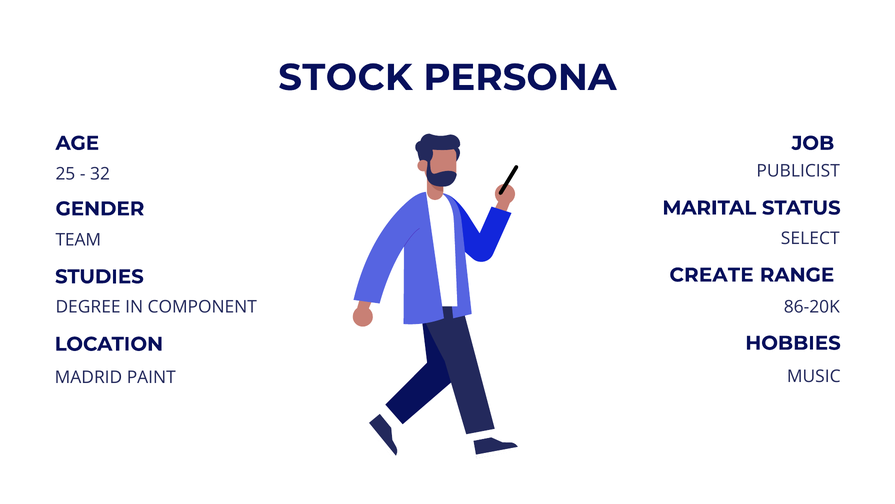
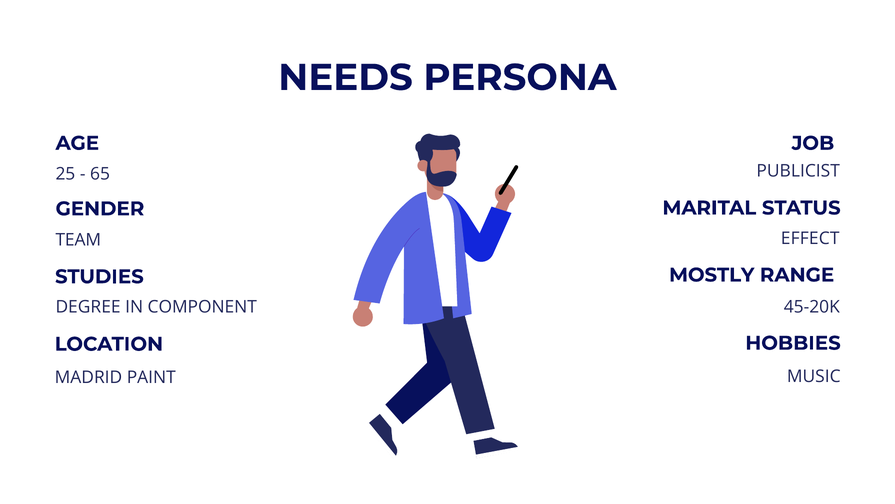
STOCK: STOCK -> NEEDS (346, 77)
32: 32 -> 65 (100, 174)
SELECT: SELECT -> EFFECT (810, 238)
CREATE: CREATE -> MOSTLY (712, 275)
86-20K: 86-20K -> 45-20K (812, 307)
